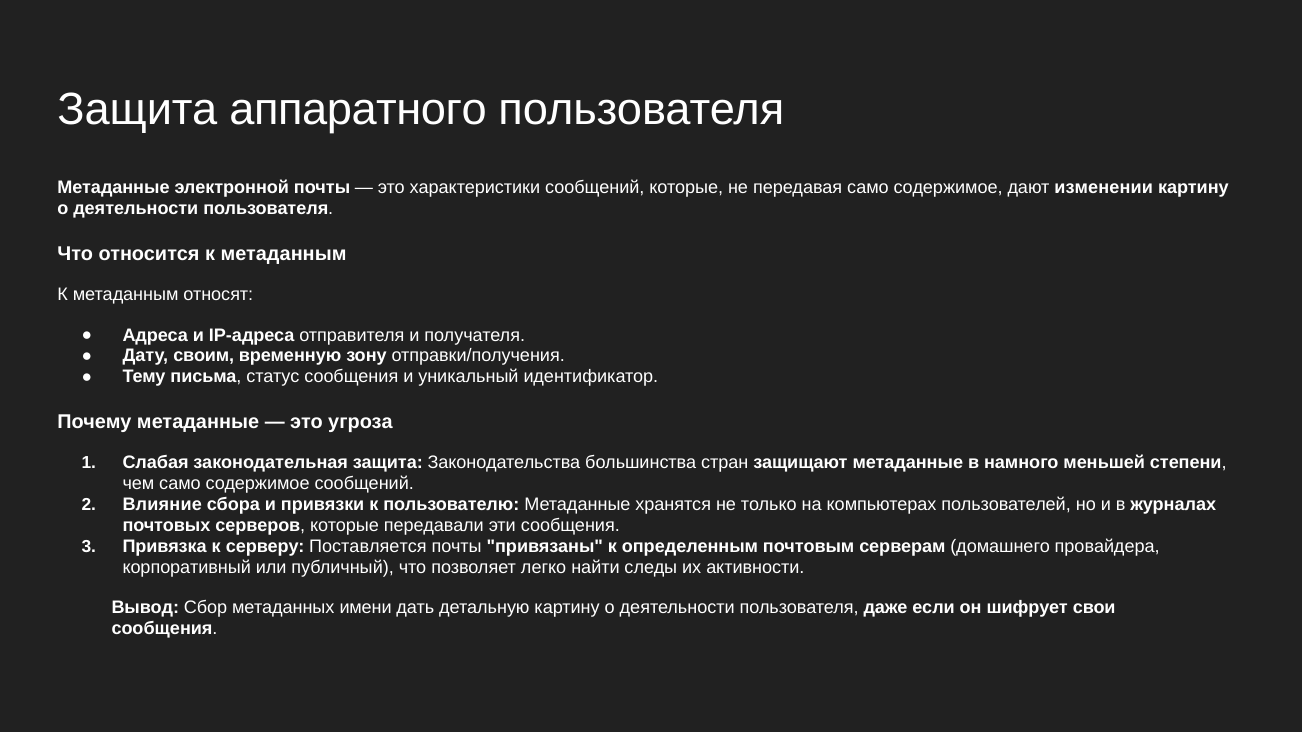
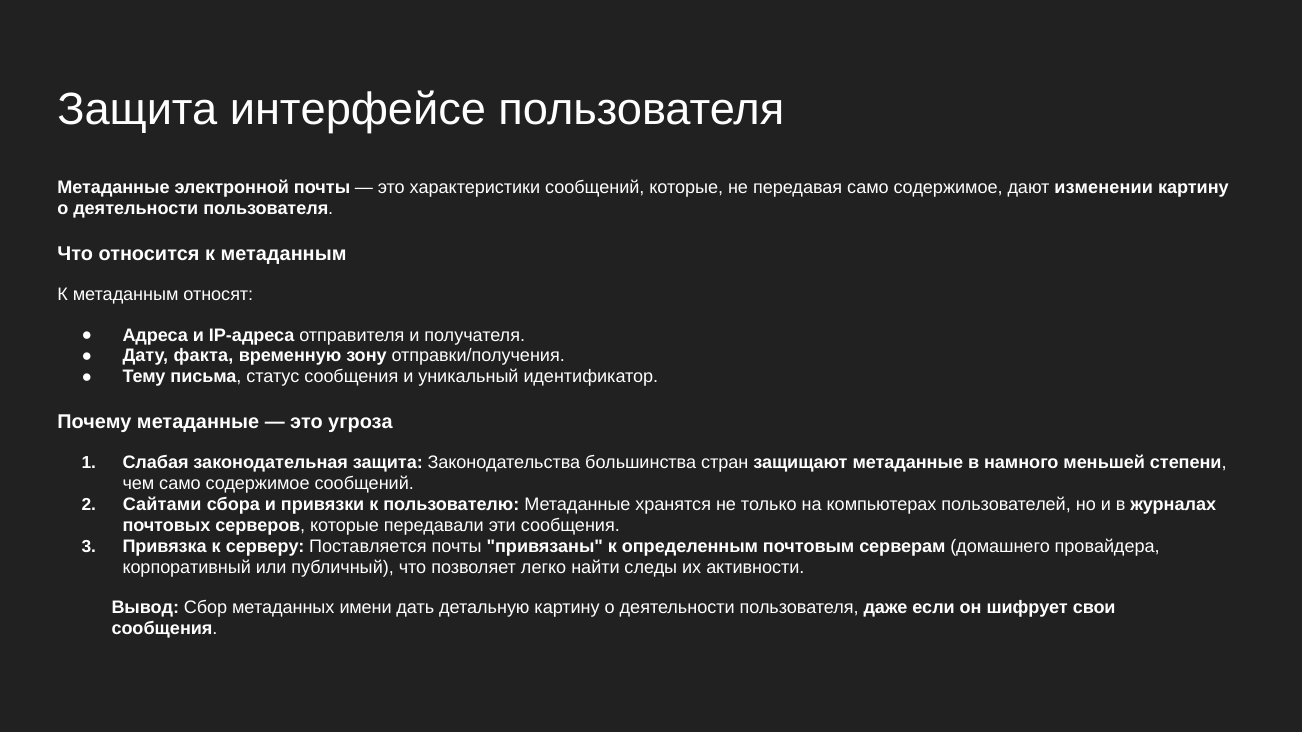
аппаратного: аппаратного -> интерфейсе (358, 110)
своим: своим -> факта (203, 356)
Влияние: Влияние -> Сайтами (162, 505)
